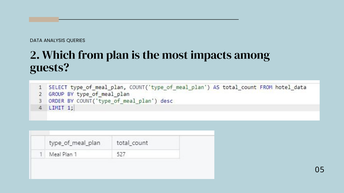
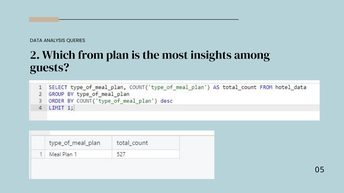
impacts: impacts -> insights (211, 55)
